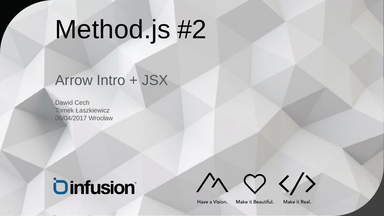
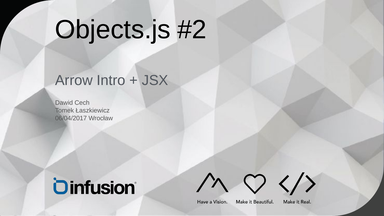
Method.js: Method.js -> Objects.js (113, 30)
